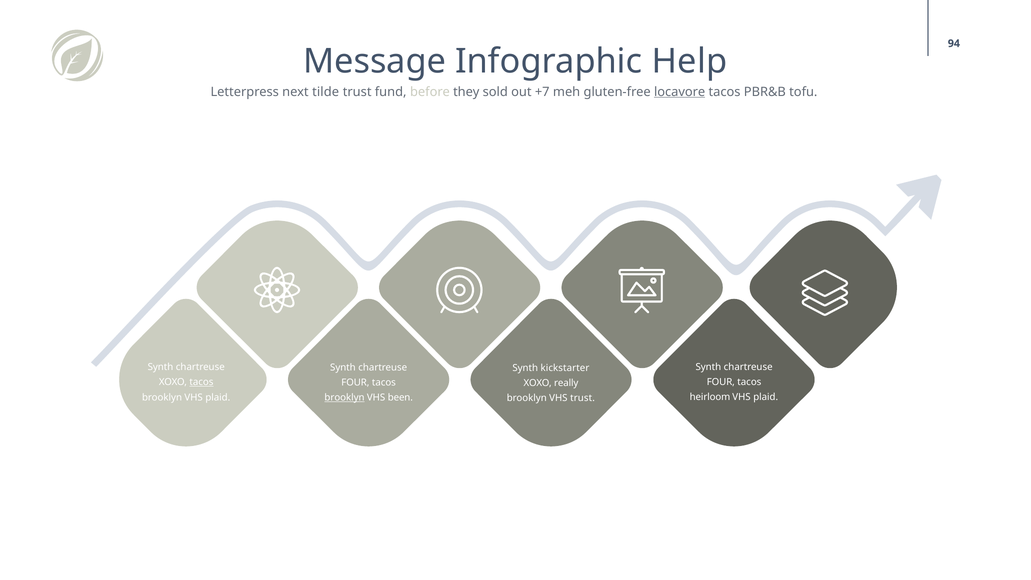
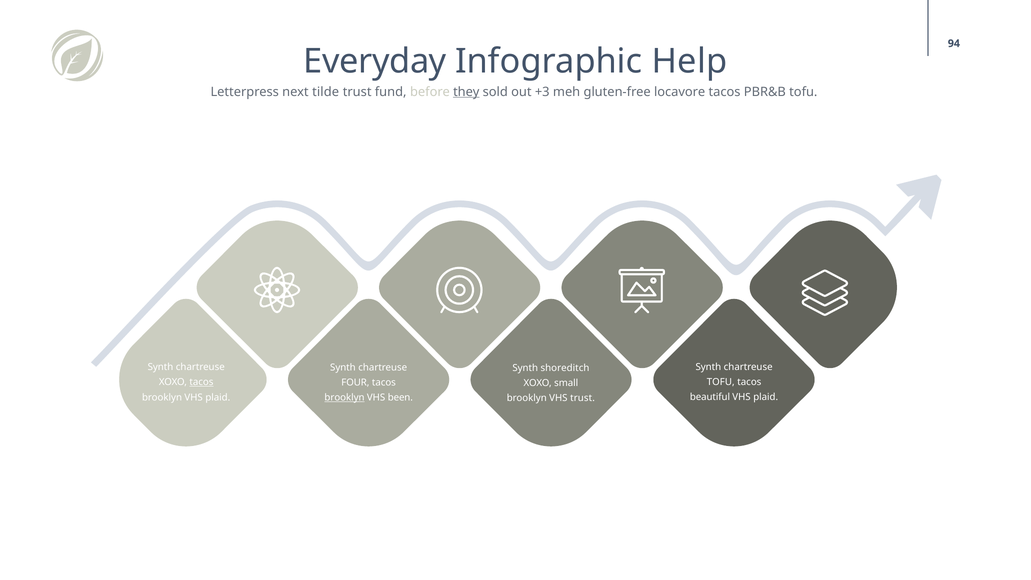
Message: Message -> Everyday (375, 61)
they underline: none -> present (466, 92)
+7: +7 -> +3 (542, 92)
locavore underline: present -> none (680, 92)
kickstarter: kickstarter -> shoreditch (565, 368)
FOUR: FOUR -> TOFU (721, 382)
really: really -> small (566, 383)
heirloom: heirloom -> beautiful (710, 397)
